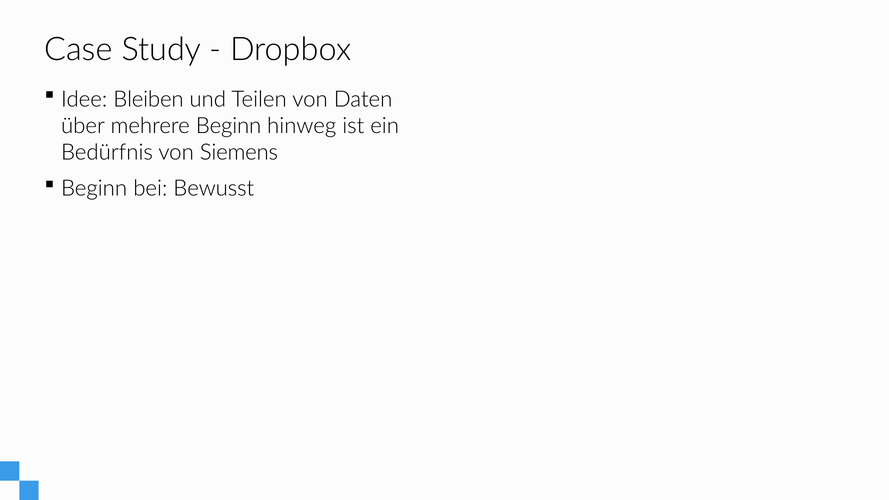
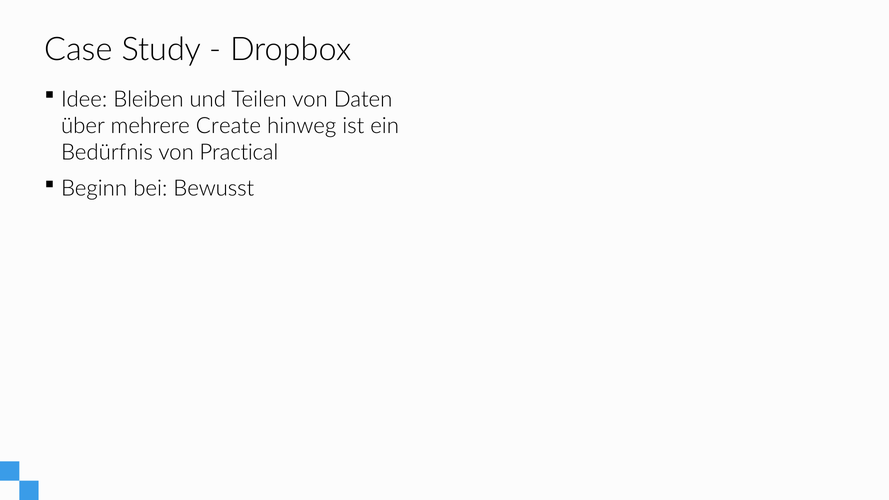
mehrere Beginn: Beginn -> Create (228, 126)
Siemens: Siemens -> Practical (239, 153)
